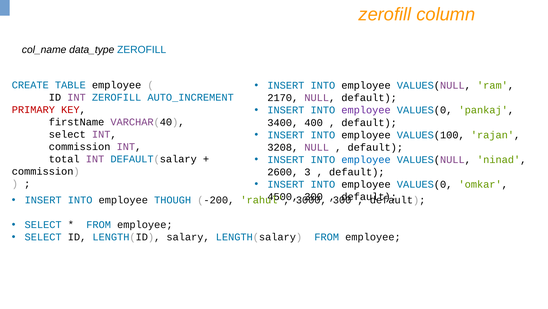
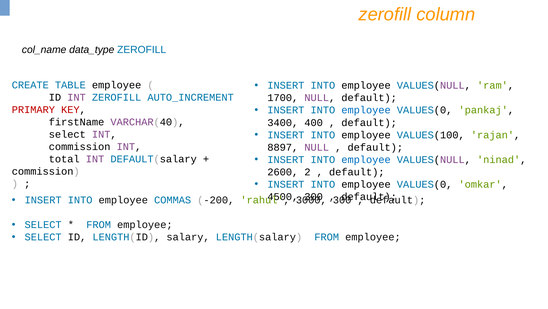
2170: 2170 -> 1700 (283, 98)
employee colour: purple -> blue (366, 110)
3208: 3208 -> 8897 (283, 147)
3: 3 -> 2 (307, 172)
THOUGH: THOUGH -> COMMAS (173, 200)
